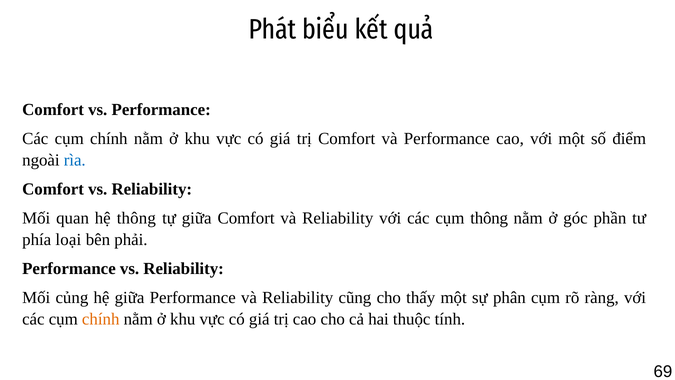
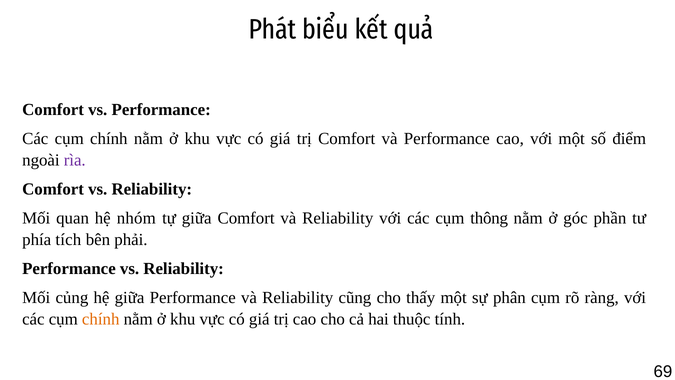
rìa colour: blue -> purple (75, 160)
hệ thông: thông -> nhóm (136, 218)
loại: loại -> tích (68, 239)
